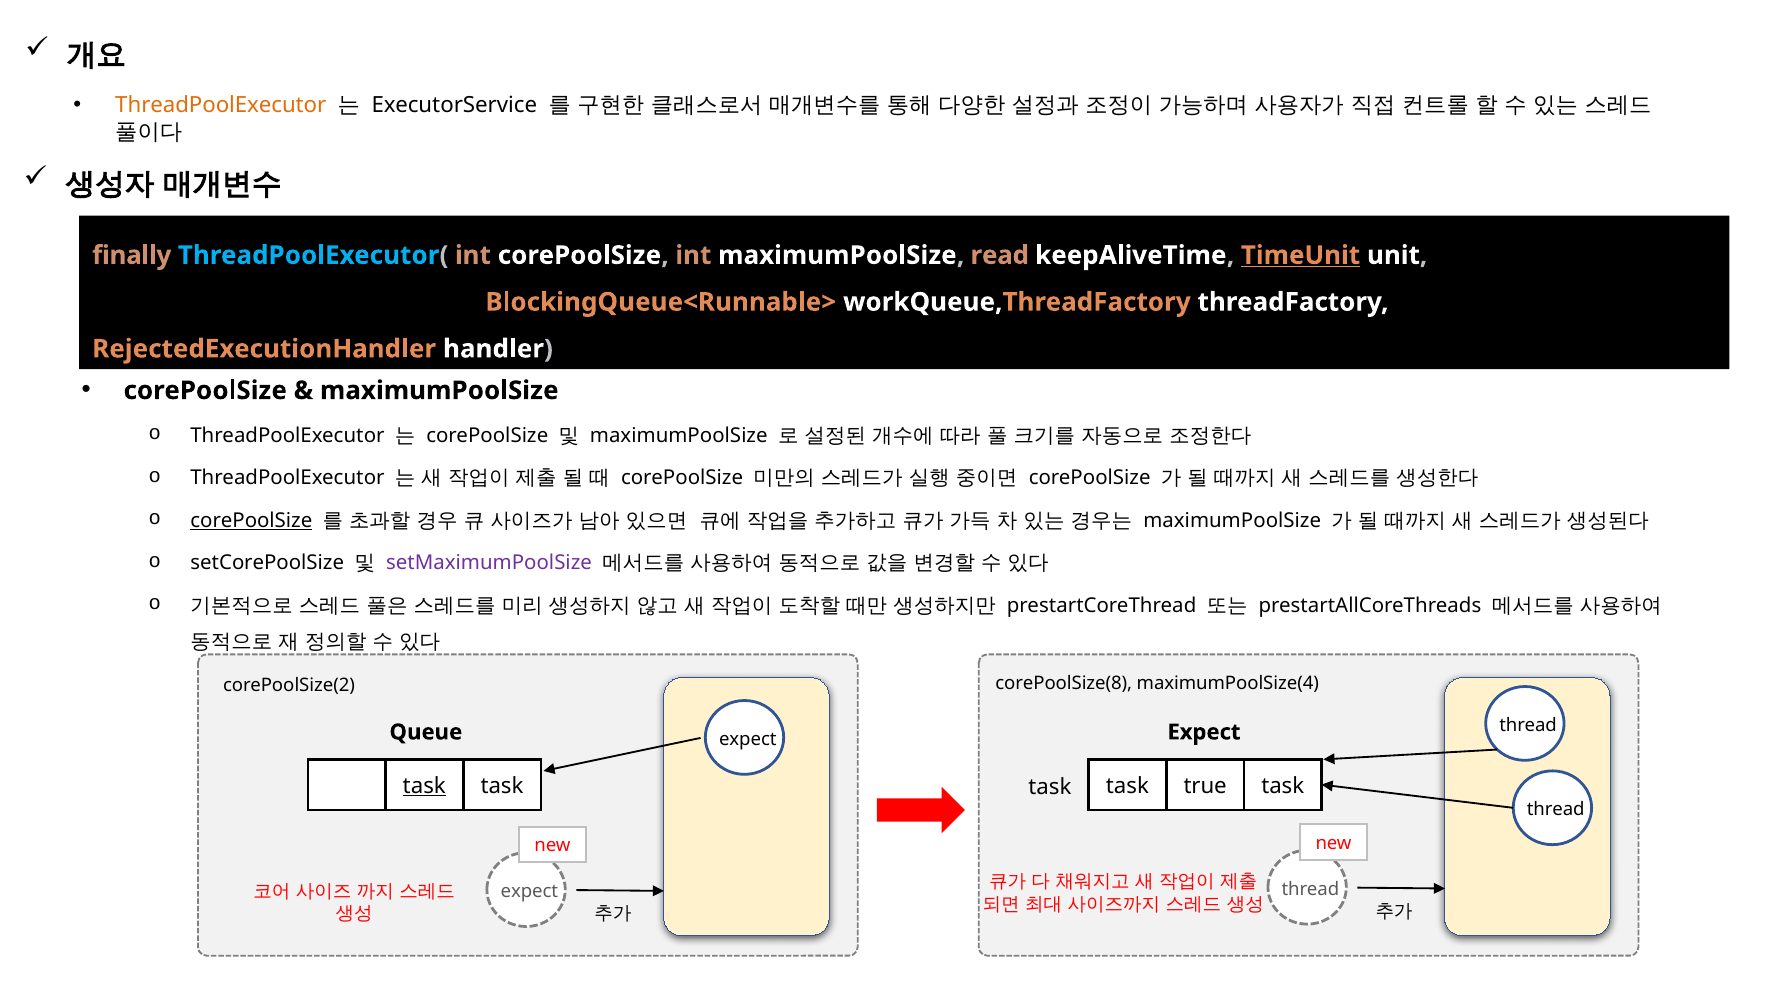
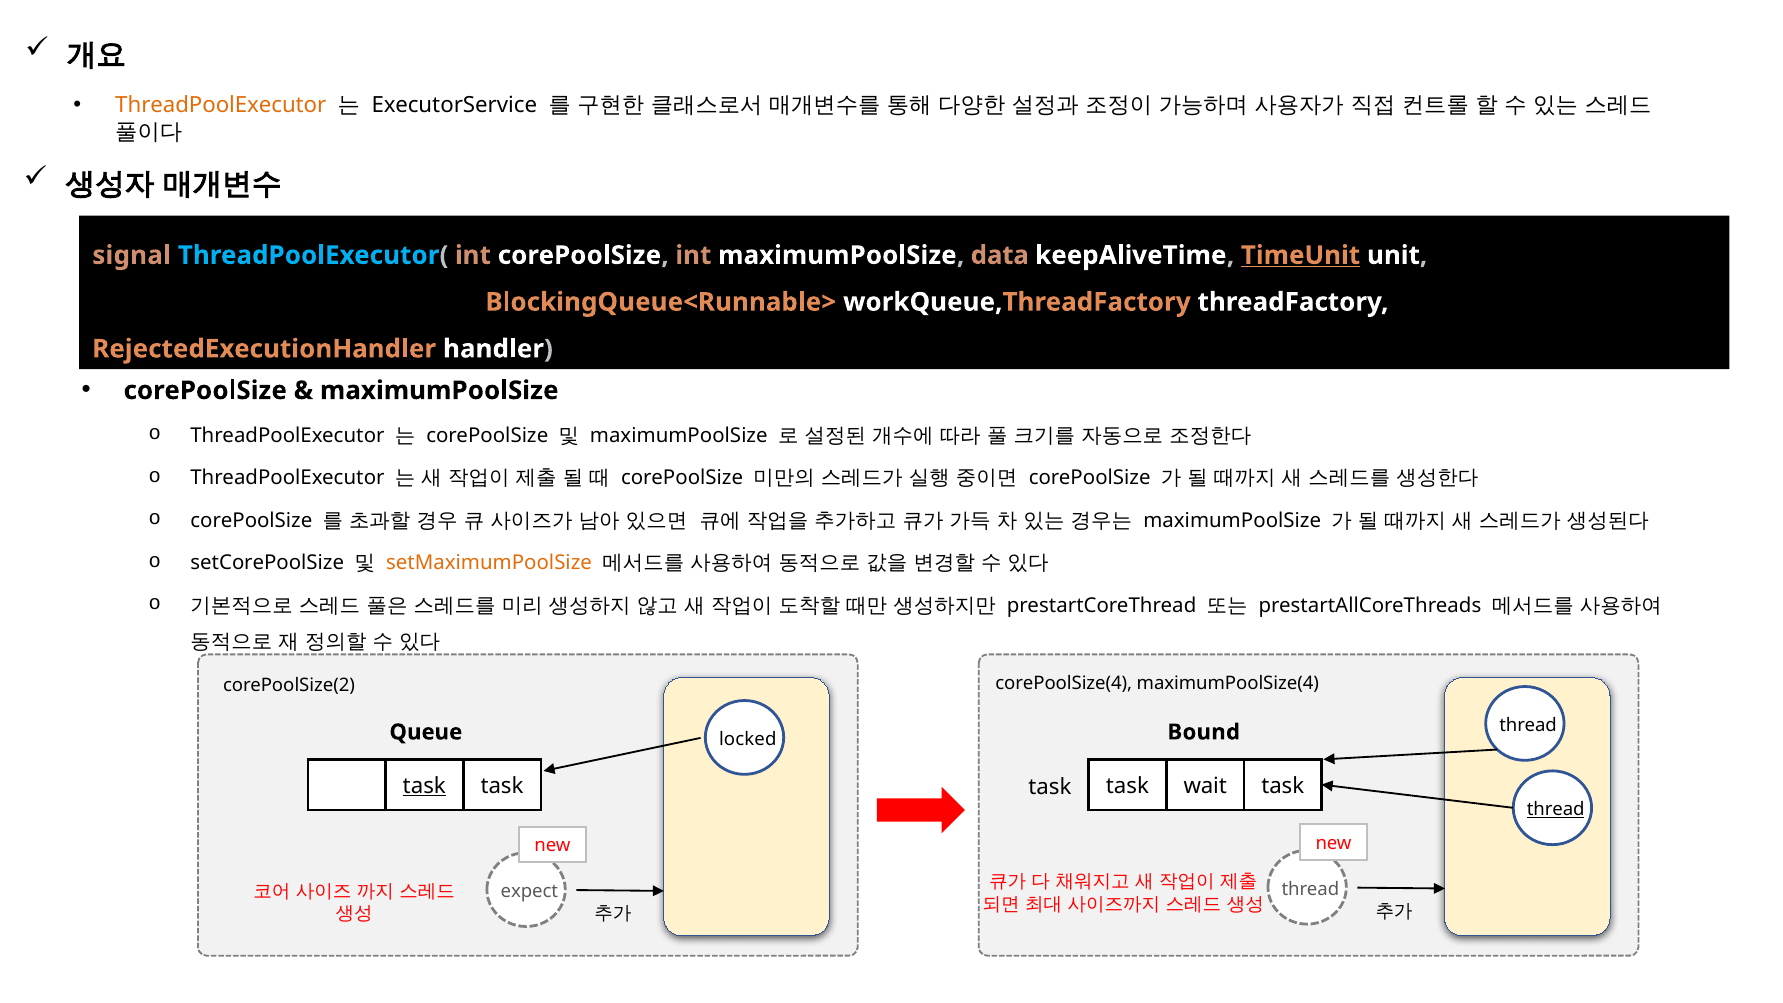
finally: finally -> signal (132, 255)
read: read -> data (1000, 255)
corePoolSize underline: present -> none (251, 521)
setMaximumPoolSize colour: purple -> orange (489, 563)
corePoolSize(8: corePoolSize(8 -> corePoolSize(4 (1064, 683)
Queue expect: expect -> locked (748, 739)
Expect: Expect -> Bound (1204, 732)
true: true -> wait (1205, 786)
thread underline: none -> present (1556, 809)
